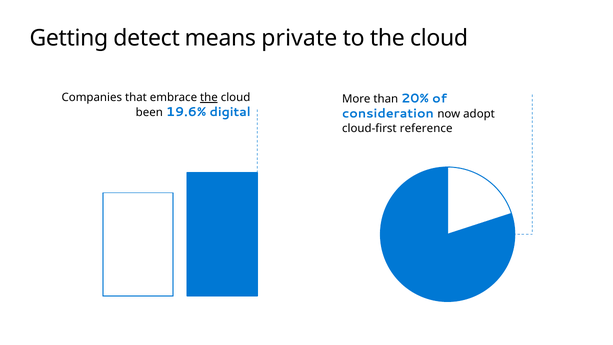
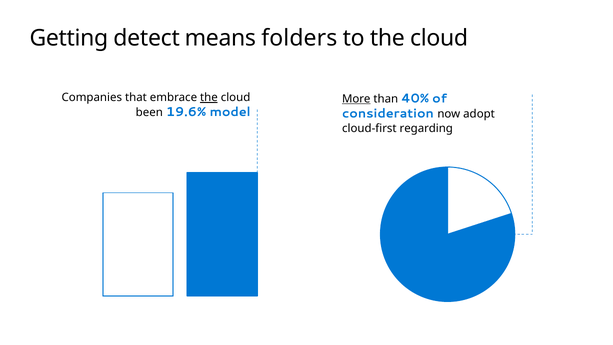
private: private -> folders (299, 38)
More underline: none -> present (356, 99)
20%: 20% -> 40% (415, 98)
digital: digital -> model (230, 112)
reference: reference -> regarding (426, 128)
